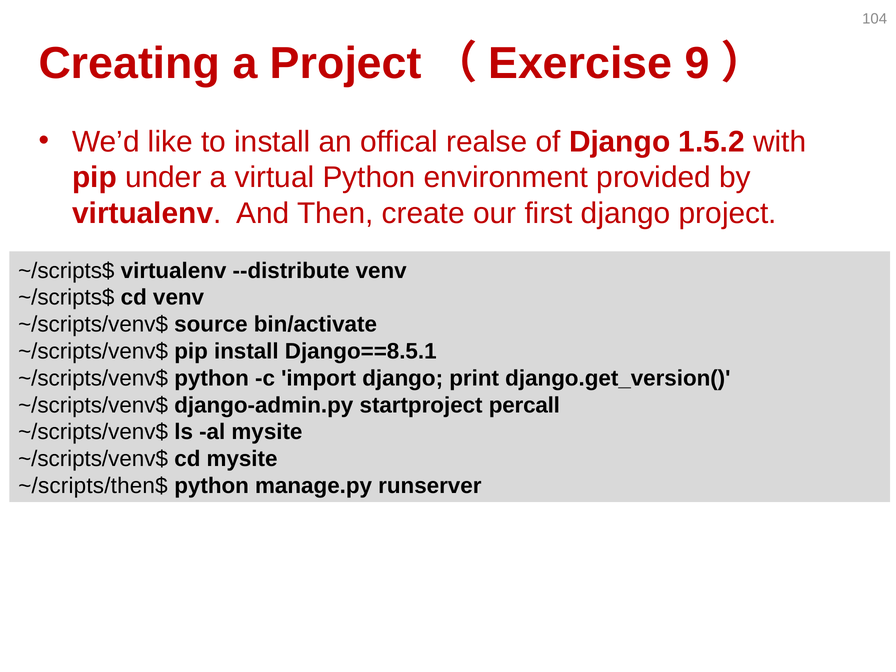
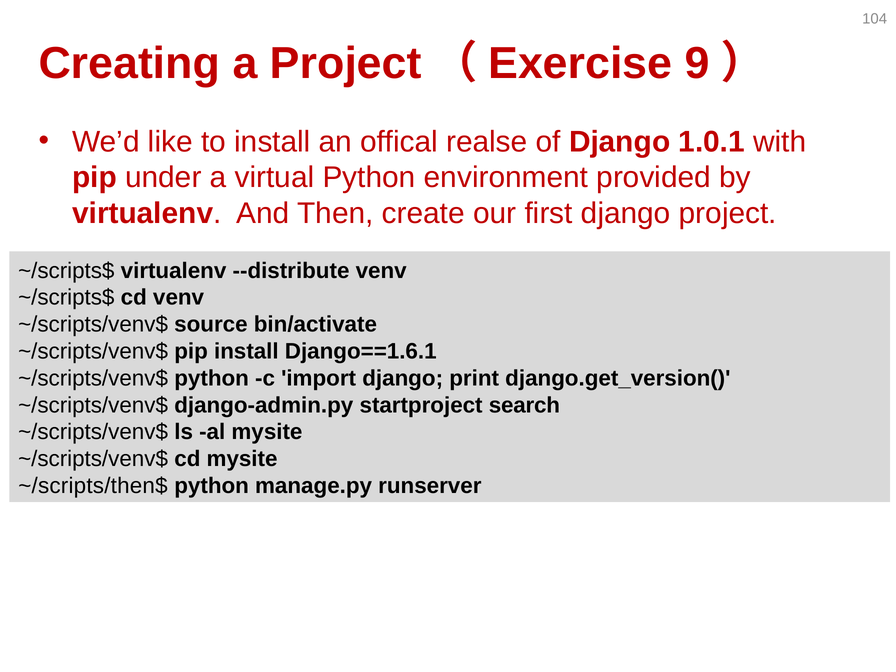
1.5.2: 1.5.2 -> 1.0.1 (712, 142)
Django==8.5.1: Django==8.5.1 -> Django==1.6.1 (361, 351)
percall: percall -> search (524, 405)
